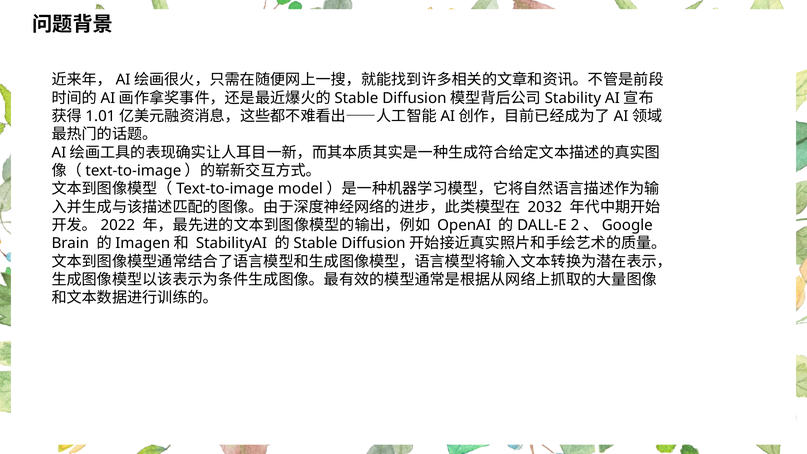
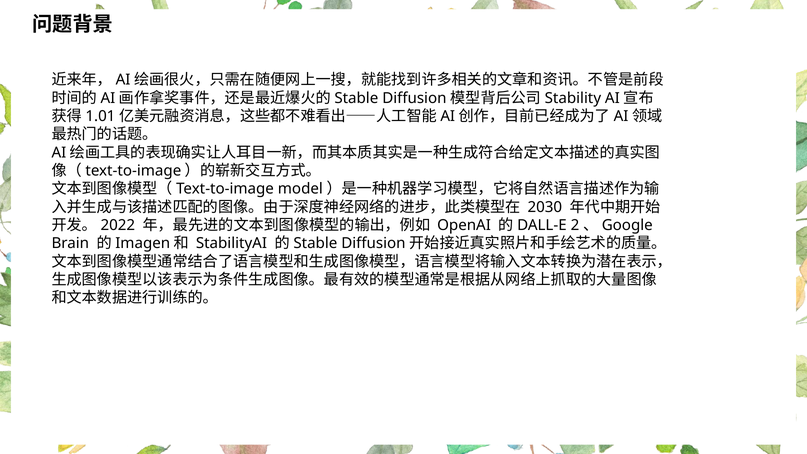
2032: 2032 -> 2030 (545, 207)
